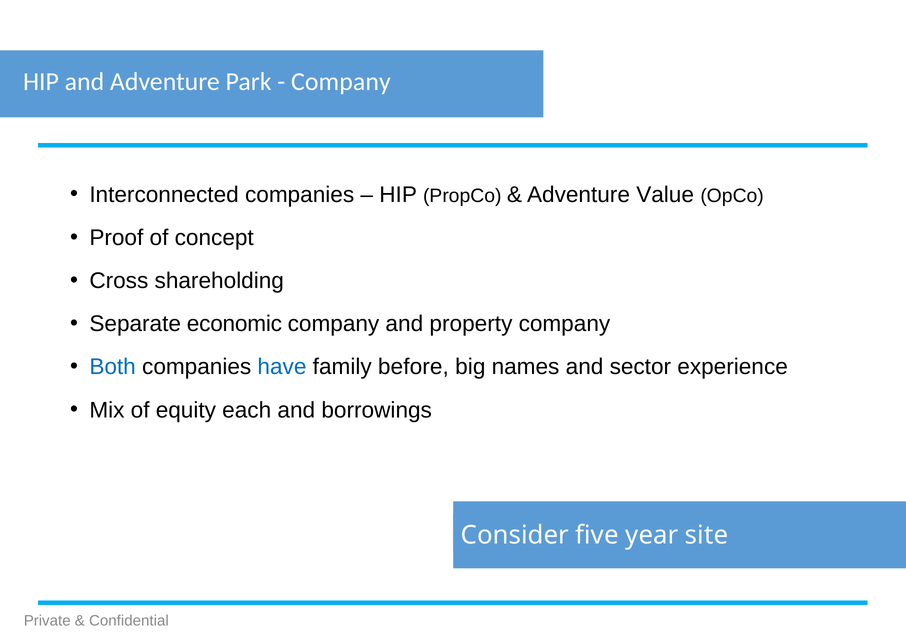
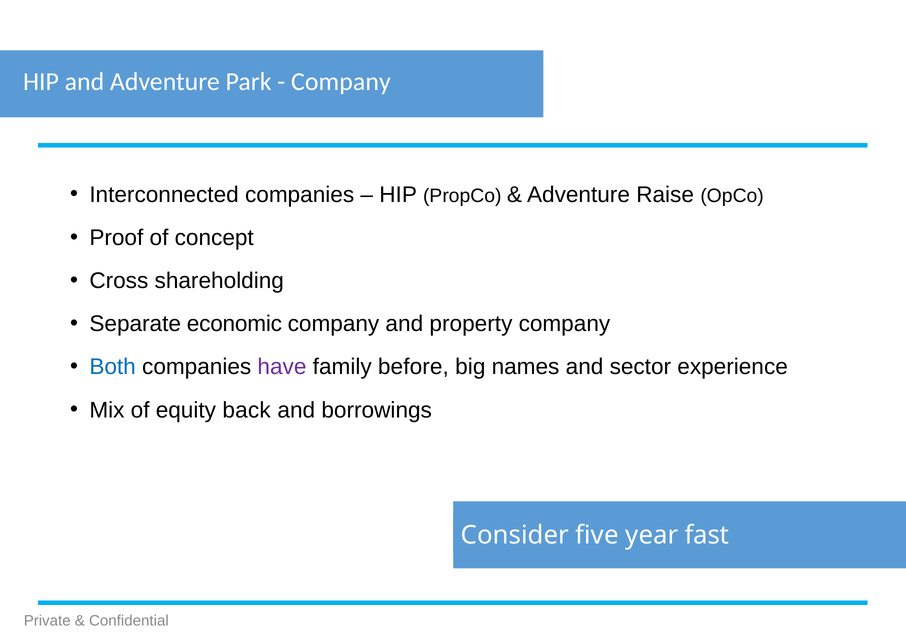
Value: Value -> Raise (665, 195)
have colour: blue -> purple (282, 367)
each: each -> back (247, 410)
site: site -> fast (707, 535)
